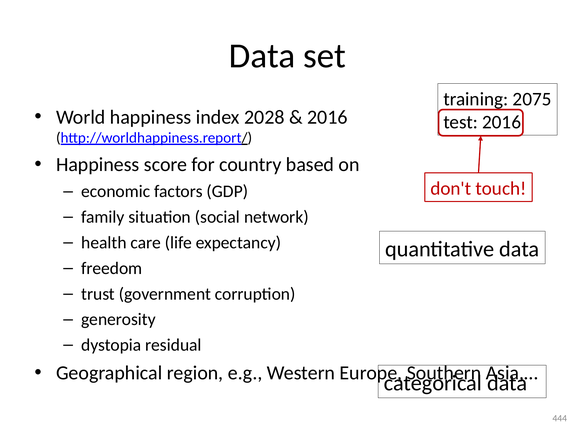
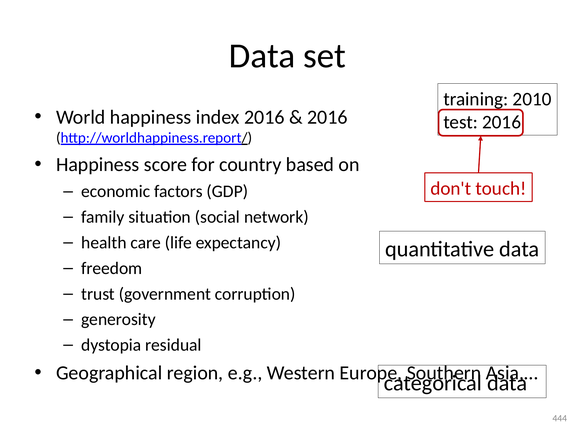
2075: 2075 -> 2010 (532, 99)
index 2028: 2028 -> 2016 (264, 117)
